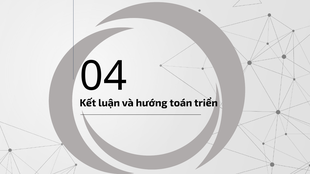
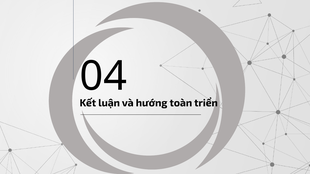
toán: toán -> toàn (181, 103)
